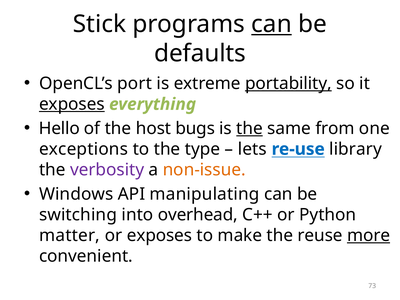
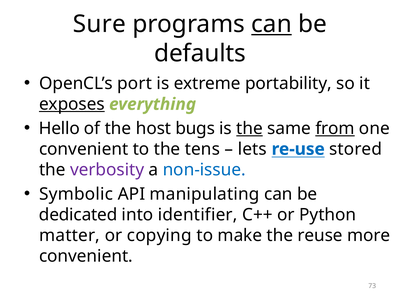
Stick: Stick -> Sure (99, 24)
portability underline: present -> none (288, 84)
from underline: none -> present (335, 128)
exceptions: exceptions -> convenient (84, 149)
type: type -> tens (202, 149)
library: library -> stored (356, 149)
non-issue colour: orange -> blue (204, 170)
Windows: Windows -> Symbolic (76, 194)
switching: switching -> dedicated (78, 215)
overhead: overhead -> identifier (198, 215)
or exposes: exposes -> copying (159, 235)
more underline: present -> none (369, 235)
